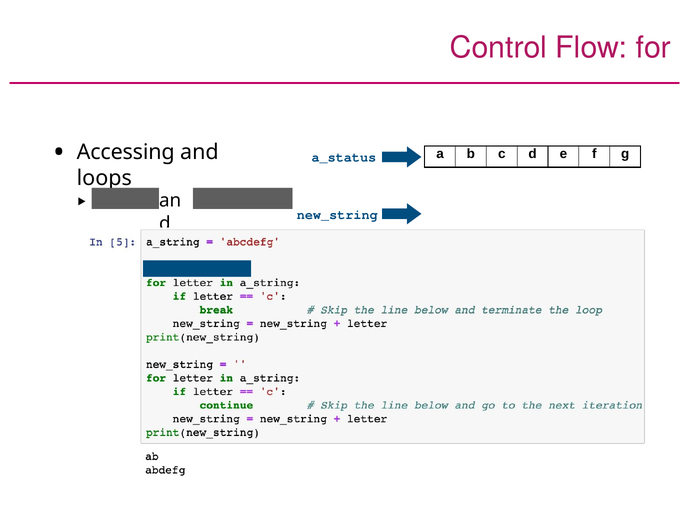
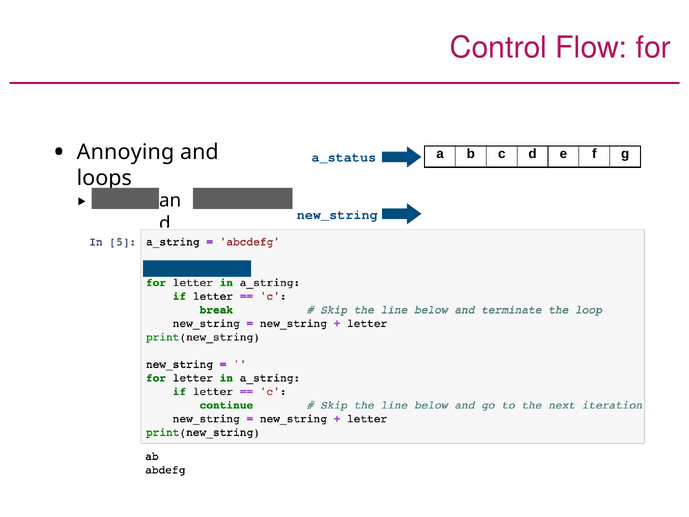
Accessing: Accessing -> Annoying (126, 152)
